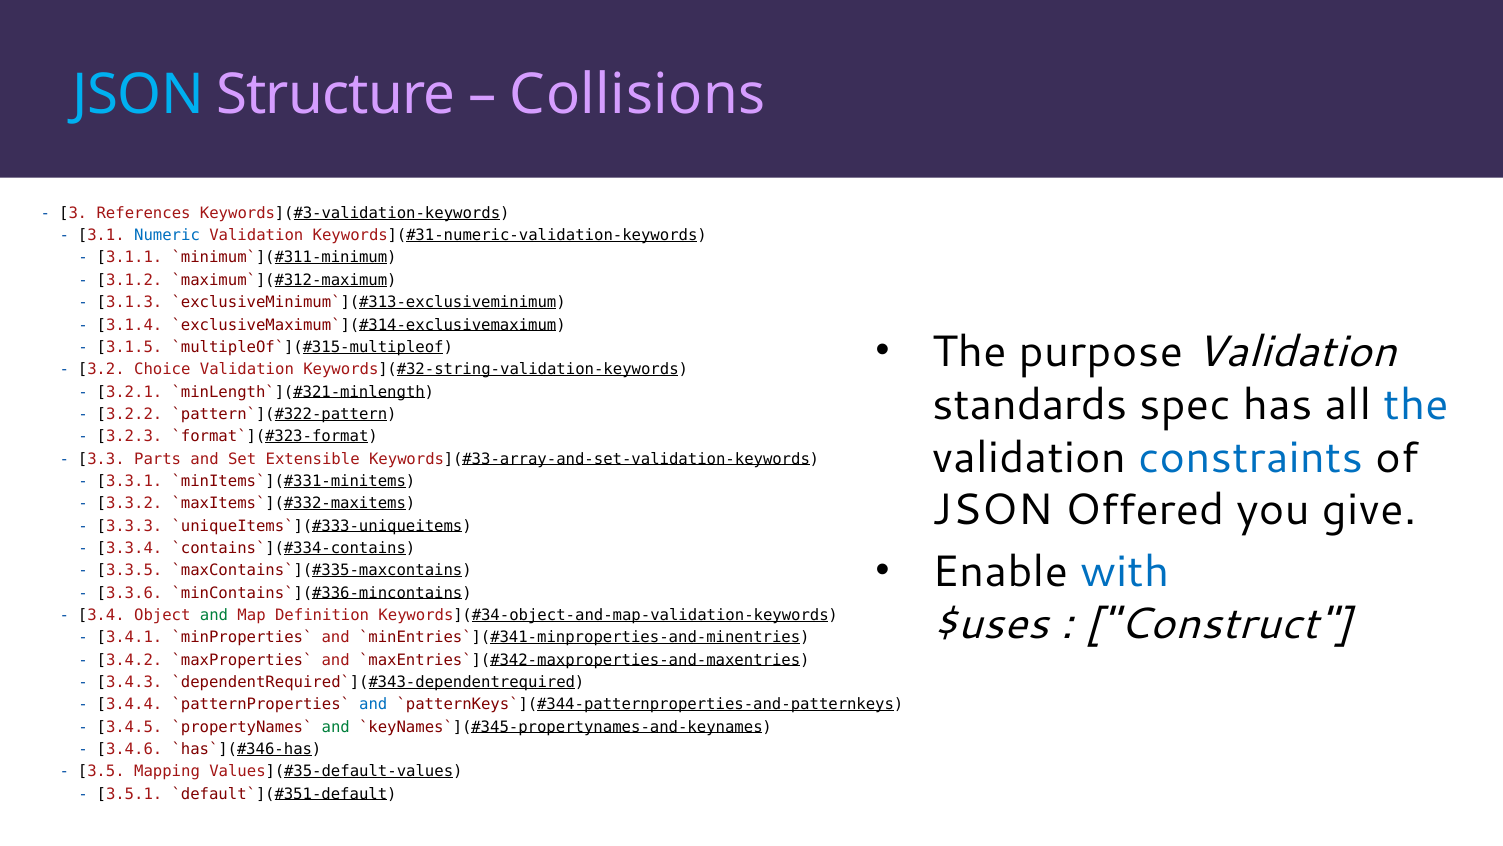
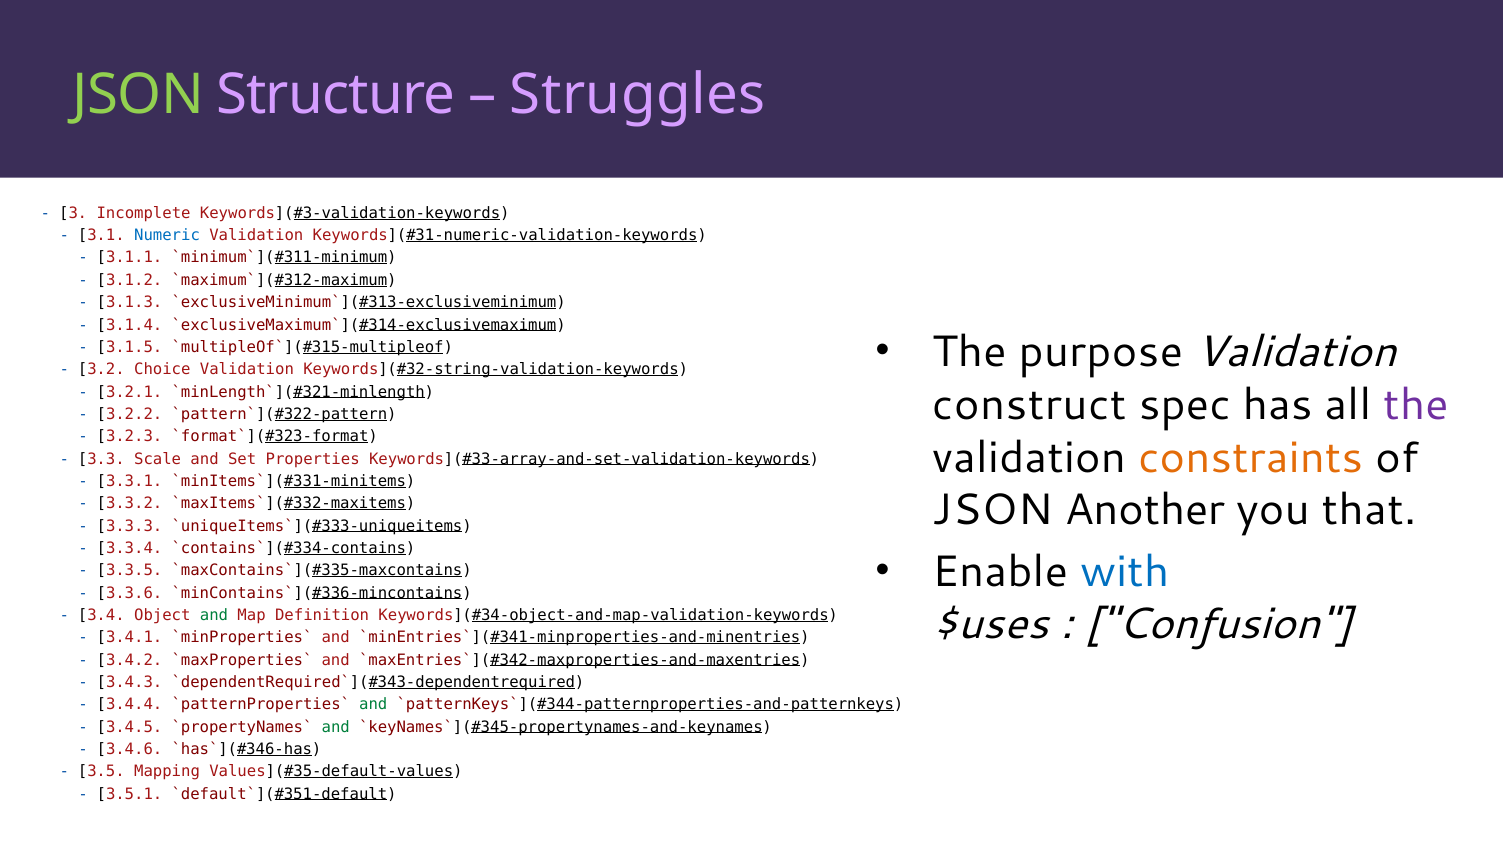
JSON colour: light blue -> light green (138, 94)
Collisions: Collisions -> Struggles (638, 94)
References: References -> Incomplete (144, 213)
standards: standards -> construct (1029, 405)
the colour: blue -> purple (1416, 405)
constraints colour: blue -> orange (1251, 457)
Parts: Parts -> Scale (158, 459)
Extensible: Extensible -> Properties (313, 459)
Offered: Offered -> Another (1145, 510)
give: give -> that (1369, 510)
Construct: Construct -> Confusion (1219, 624)
and colour: blue -> green (373, 704)
